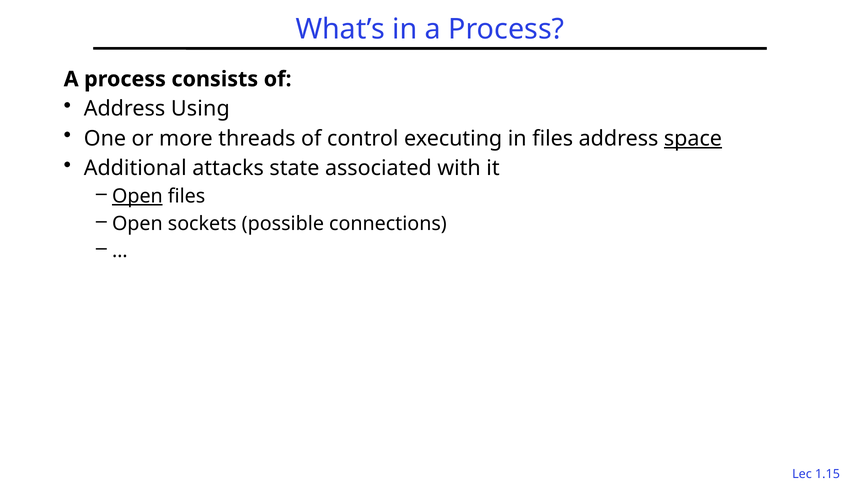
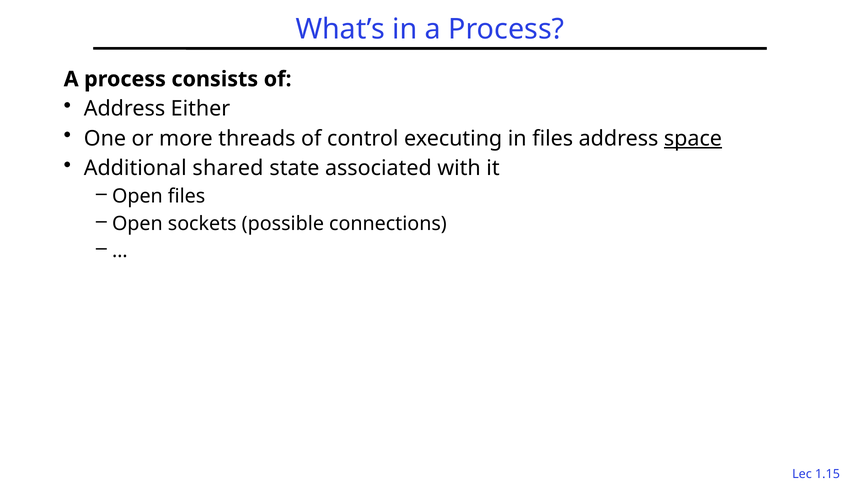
Using: Using -> Either (200, 109)
attacks: attacks -> shared (228, 168)
Open underline: present -> none (137, 196)
